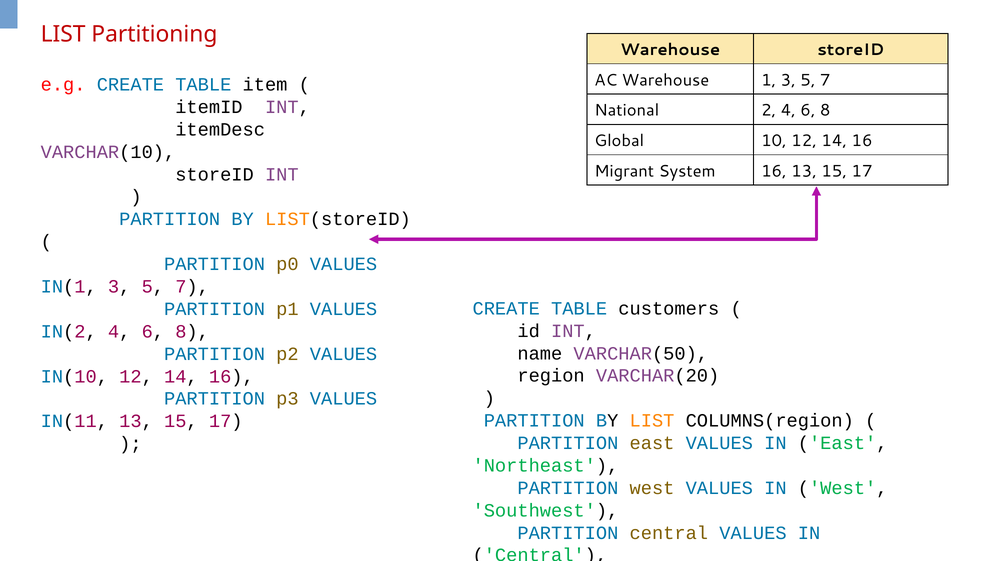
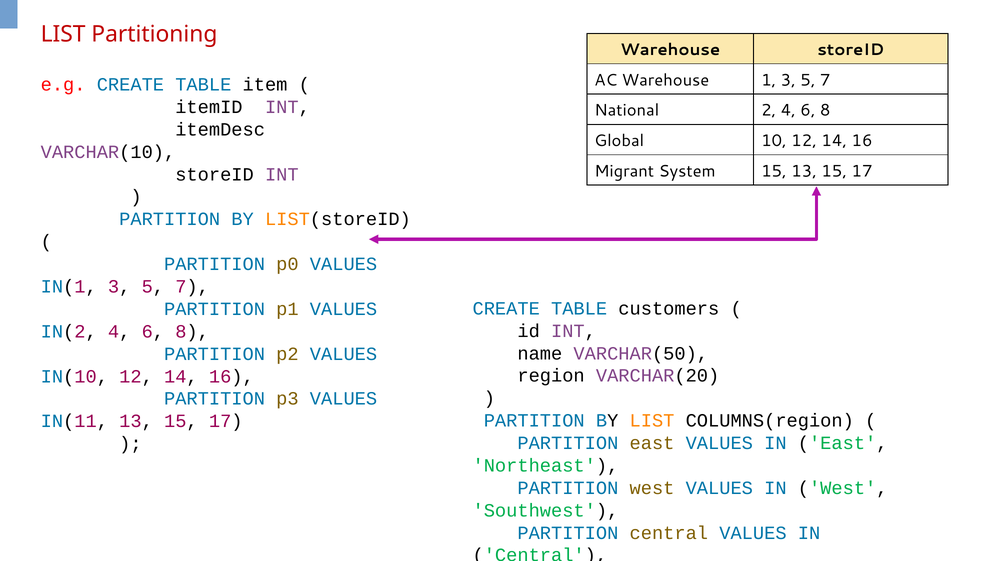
System 16: 16 -> 15 (774, 171)
